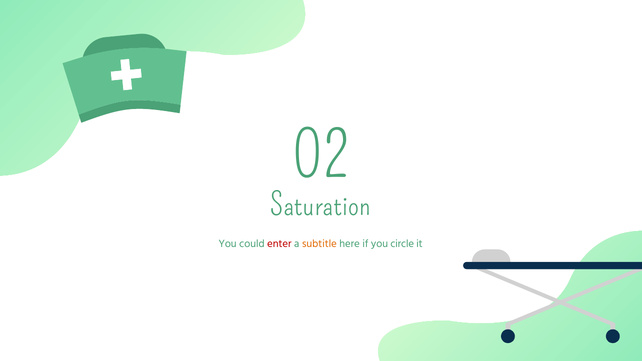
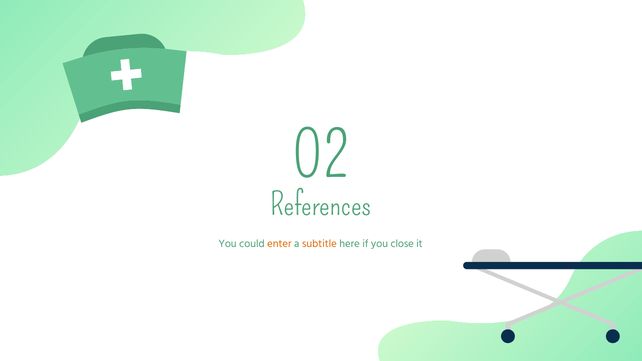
Saturation: Saturation -> References (321, 205)
enter colour: red -> orange (279, 244)
circle: circle -> close (402, 244)
